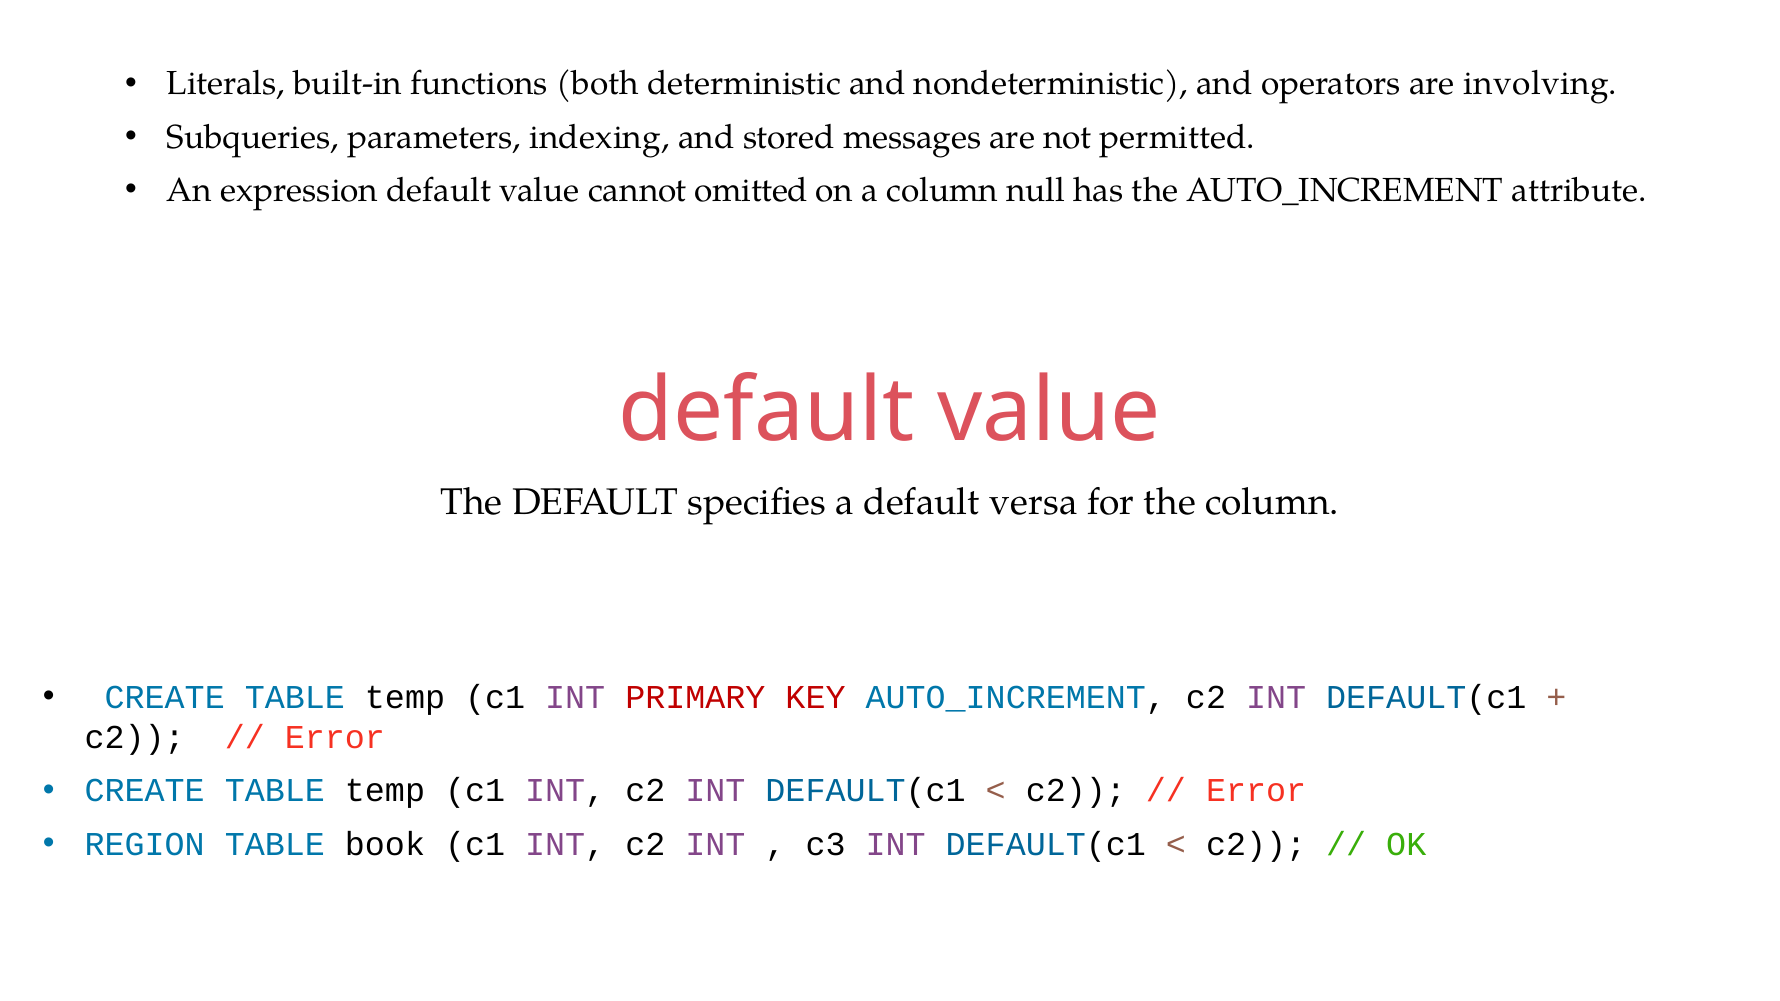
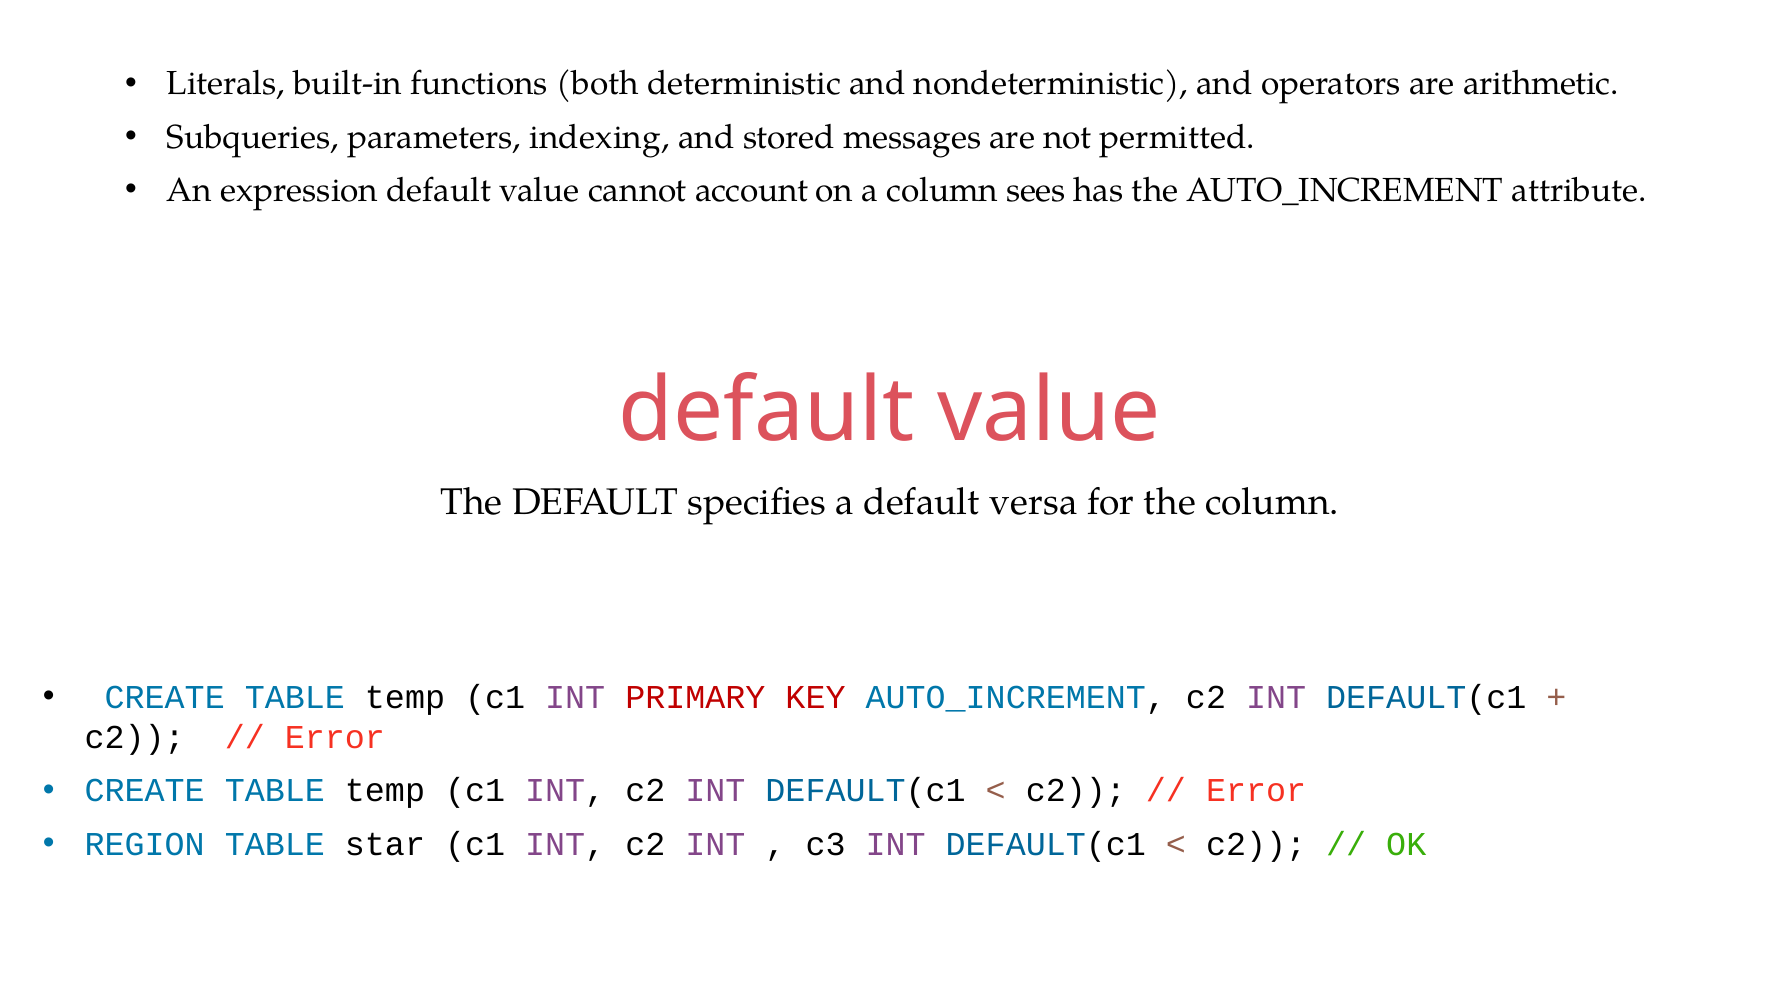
involving: involving -> arithmetic (1541, 84)
omitted: omitted -> account (752, 191)
null: null -> sees (1036, 191)
book: book -> star (385, 845)
